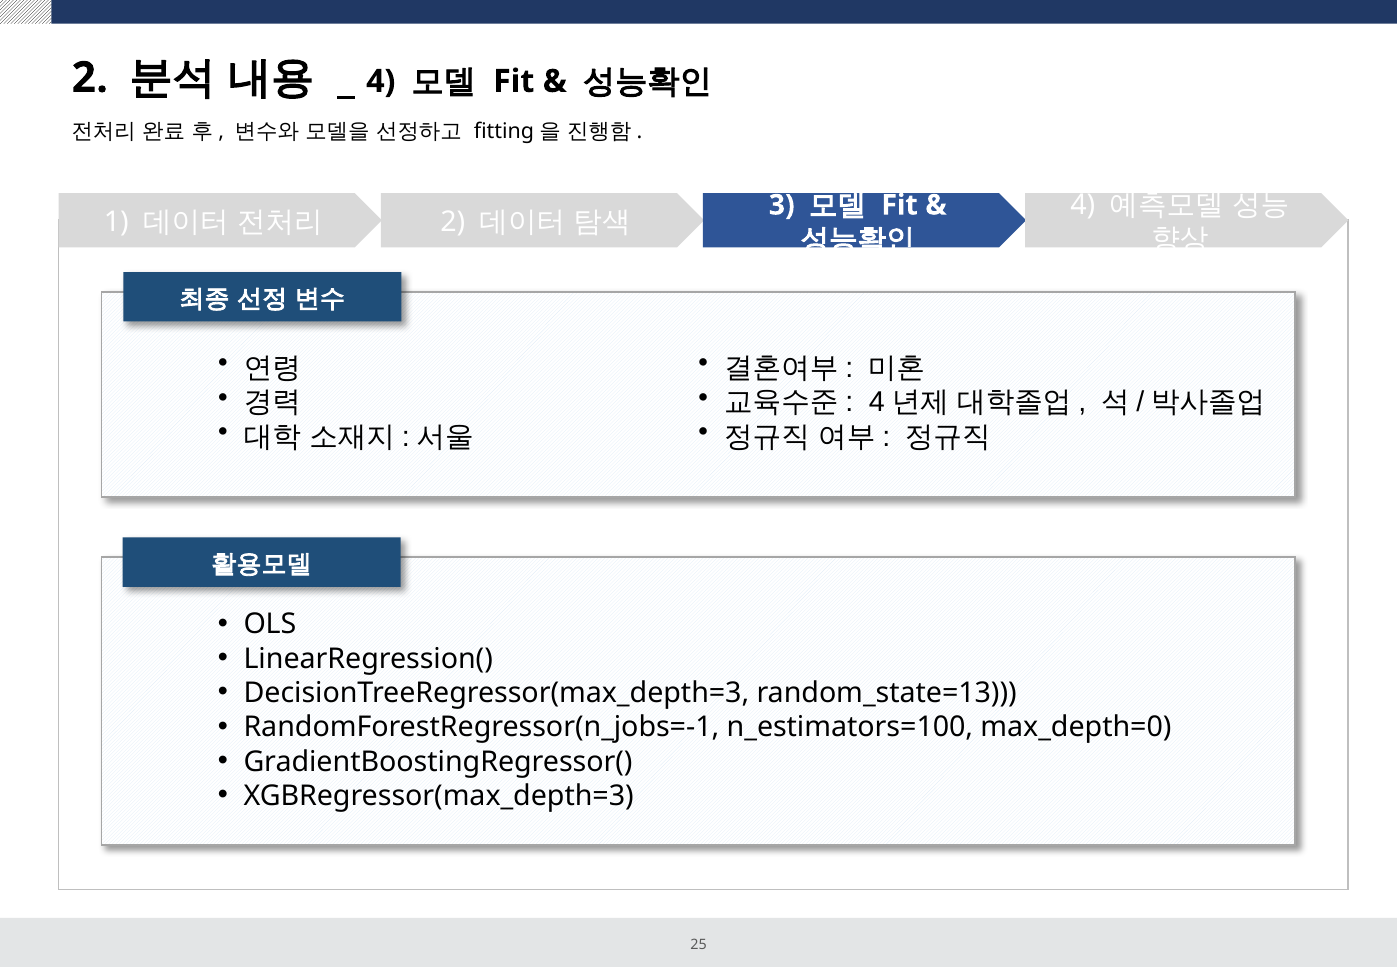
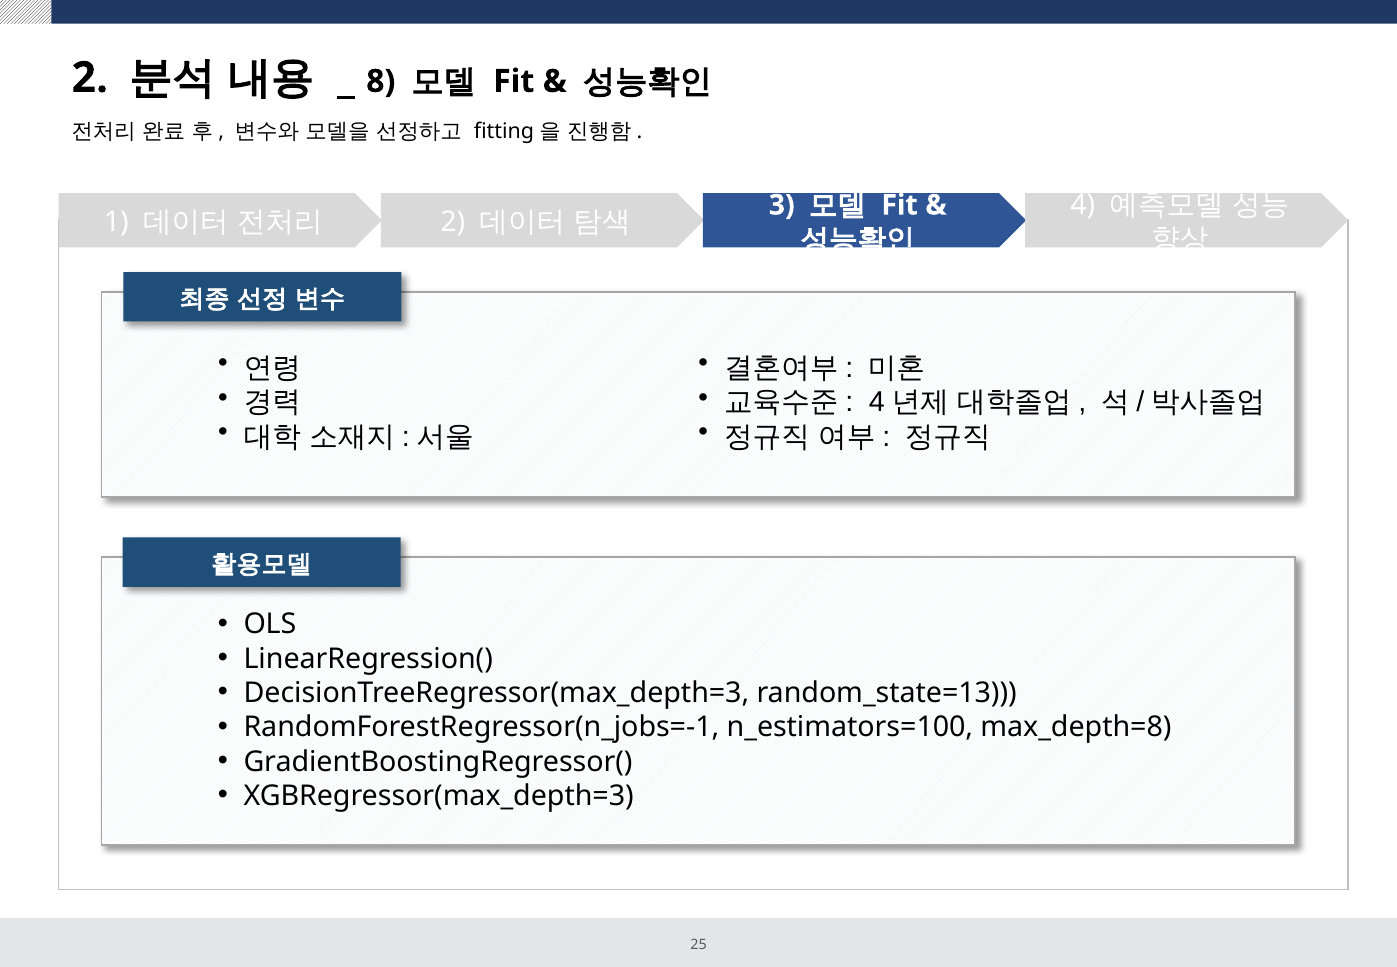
4: 4 -> 8 (381, 81)
max_depth=0: max_depth=0 -> max_depth=8 (1076, 727)
